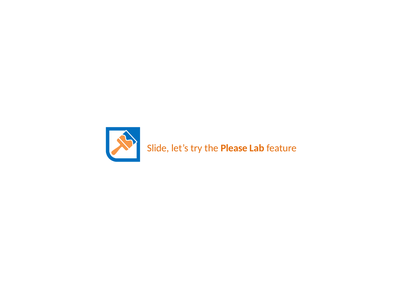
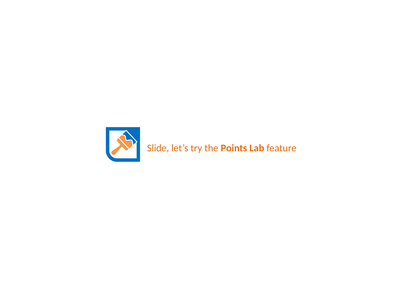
Please: Please -> Points (234, 148)
